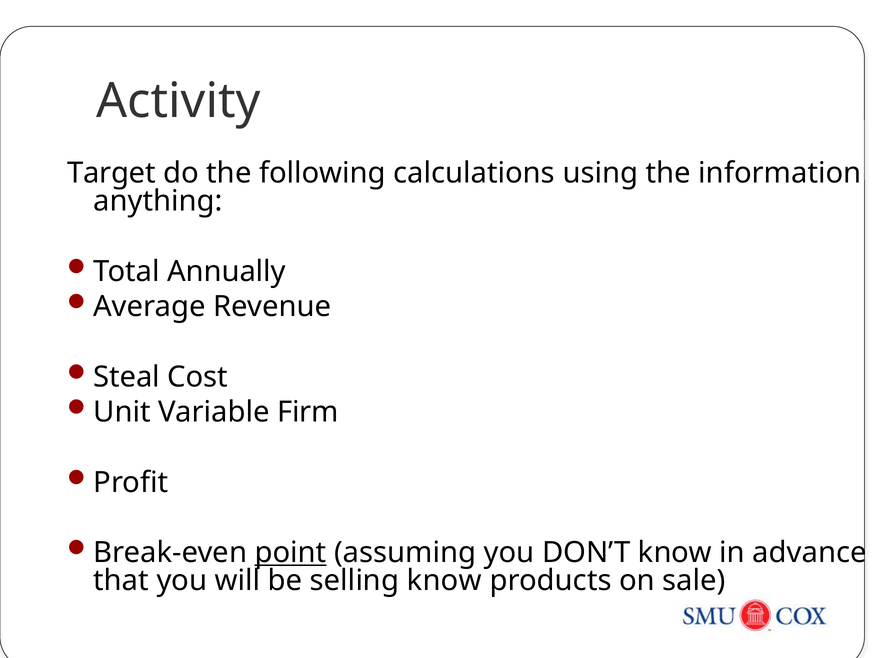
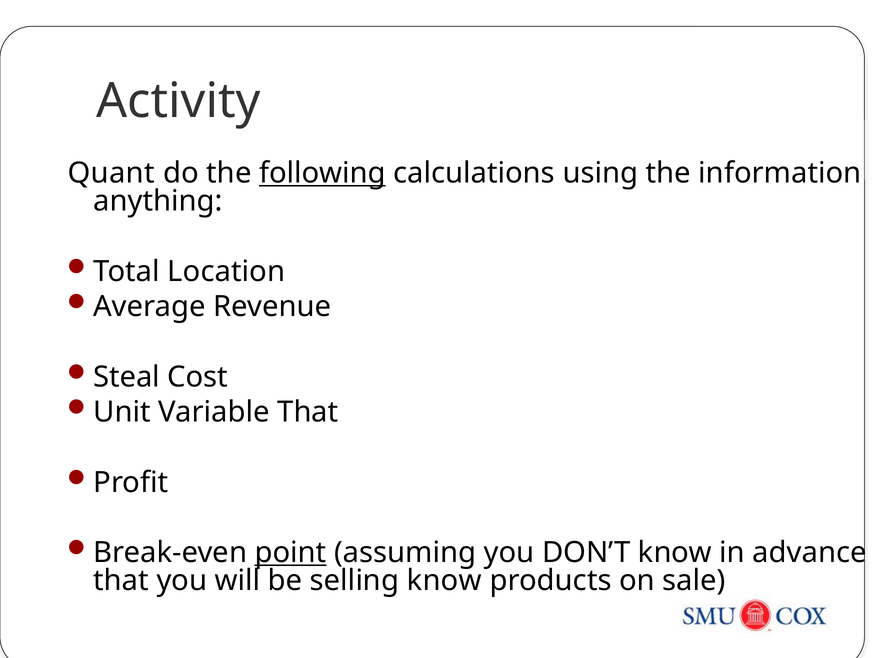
Target: Target -> Quant (111, 173)
following underline: none -> present (322, 173)
Annually: Annually -> Location (226, 271)
Variable Firm: Firm -> That (308, 412)
